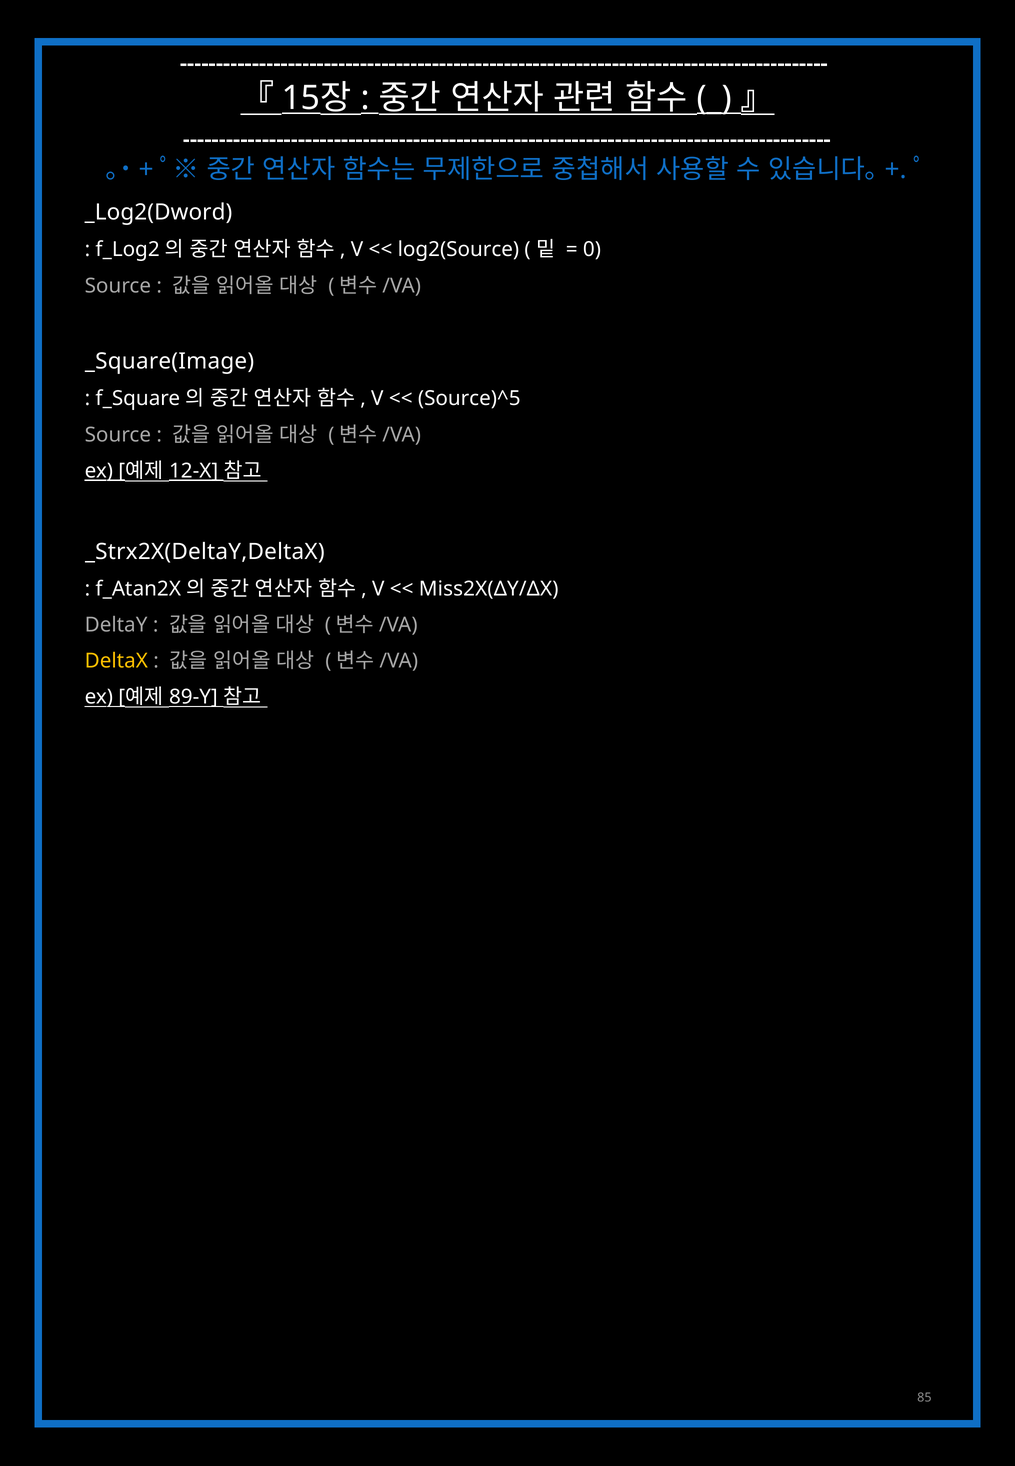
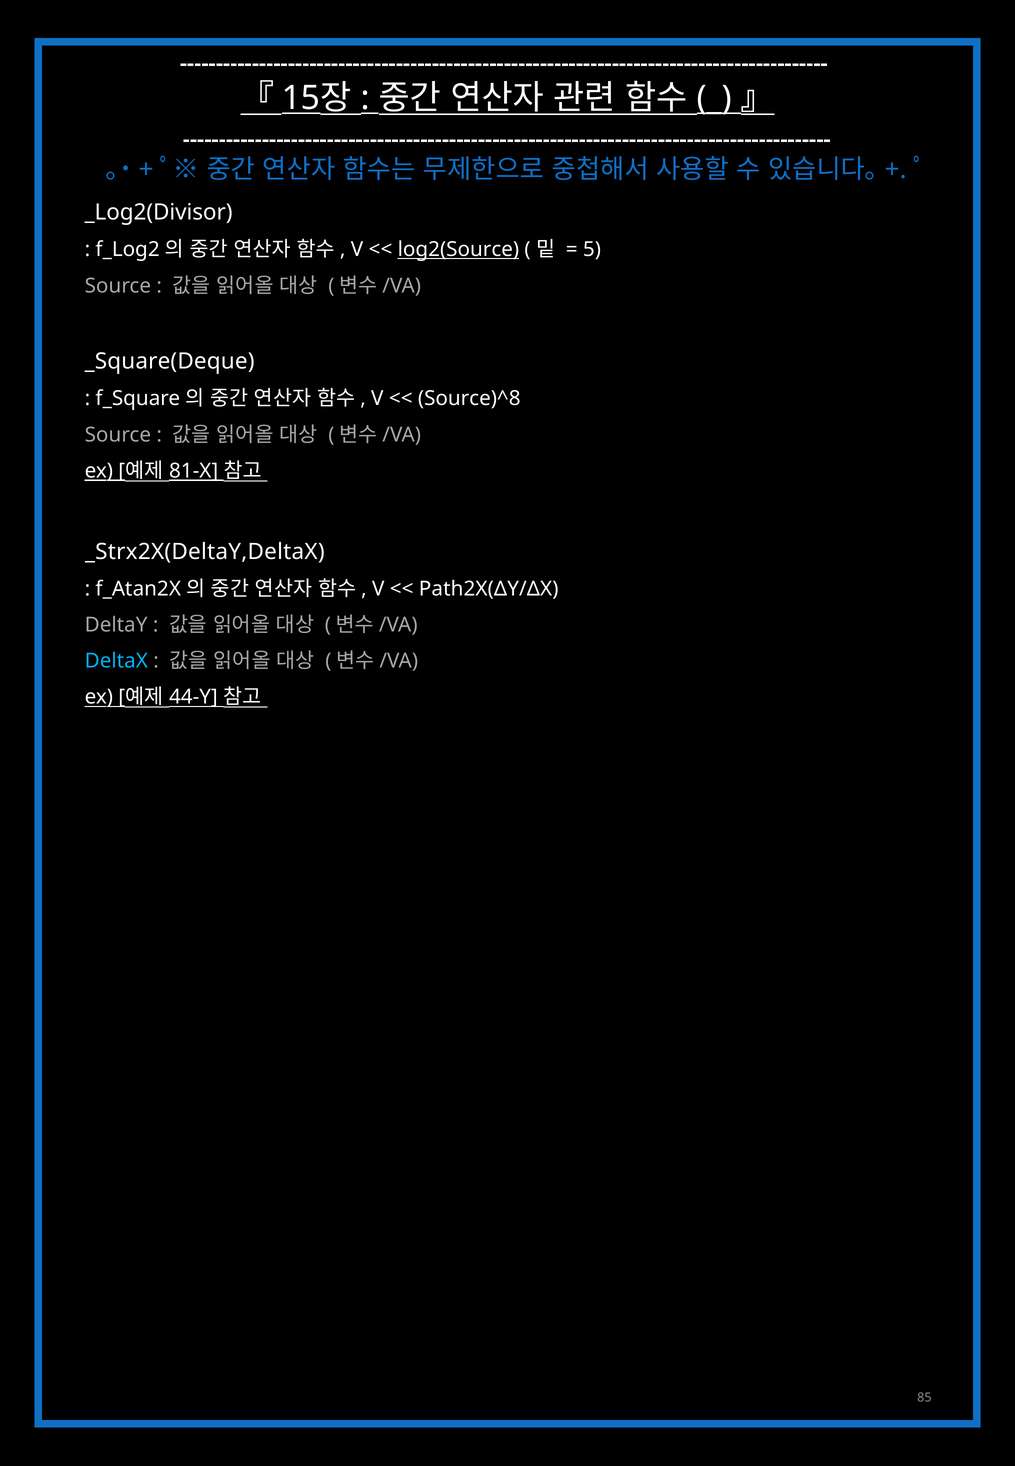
_Log2(Dword: _Log2(Dword -> _Log2(Divisor (159, 213)
log2(Source underline: none -> present (458, 250)
0: 0 -> 5 (592, 250)
_Square(Image: _Square(Image -> _Square(Deque (170, 361)
Source)^5: Source)^5 -> Source)^8 (469, 399)
12-X: 12-X -> 81-X (194, 471)
Miss2X(ΔY/ΔX: Miss2X(ΔY/ΔX -> Path2X(ΔY/ΔX (489, 589)
DeltaX colour: yellow -> light blue (116, 661)
89-Y: 89-Y -> 44-Y (193, 697)
